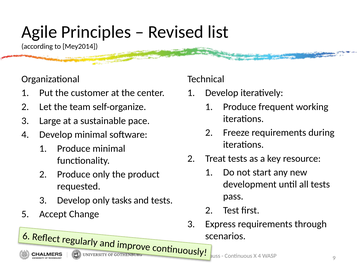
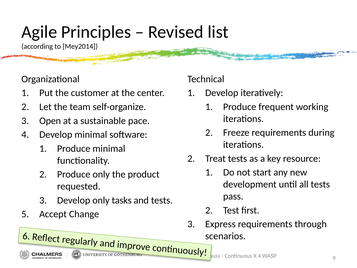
Large: Large -> Open (50, 121)
